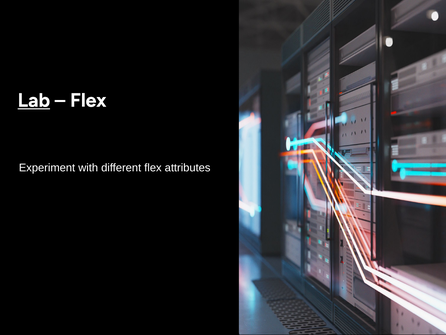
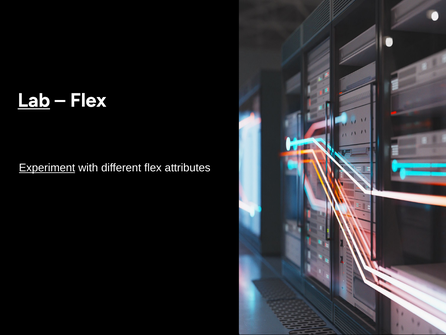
Experiment underline: none -> present (47, 168)
